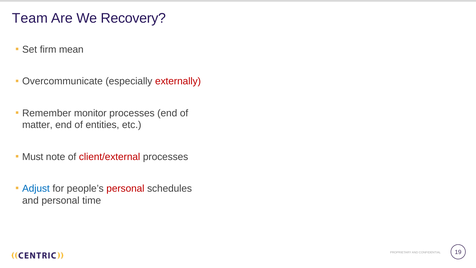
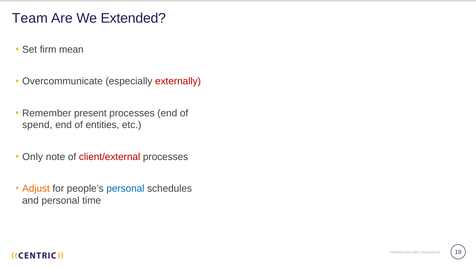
Recovery: Recovery -> Extended (133, 18)
monitor: monitor -> present (90, 113)
matter: matter -> spend (37, 125)
Must: Must -> Only (33, 157)
Adjust colour: blue -> orange (36, 188)
personal colour: red -> blue (125, 188)
